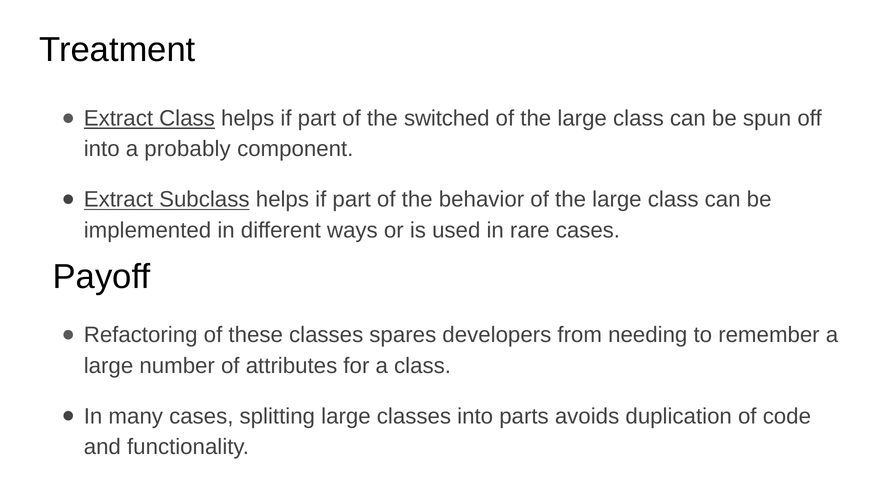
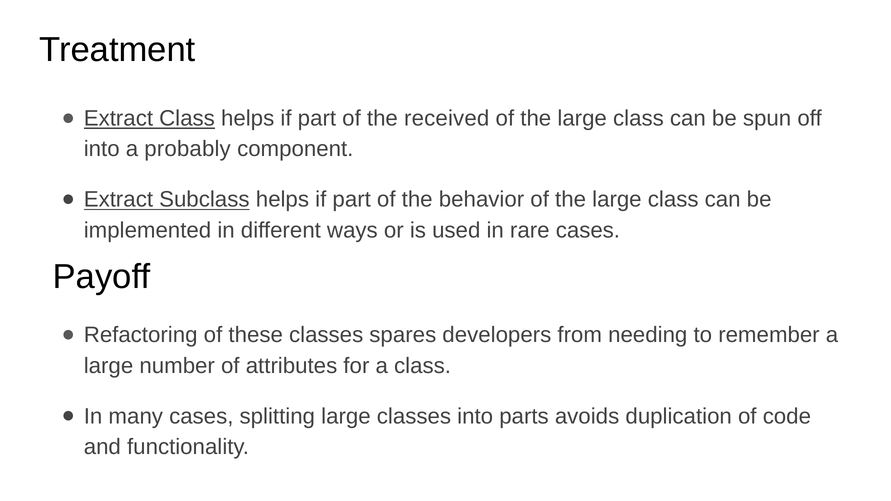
switched: switched -> received (447, 118)
